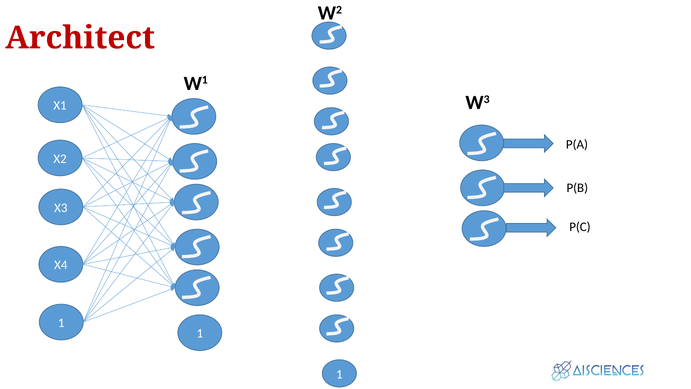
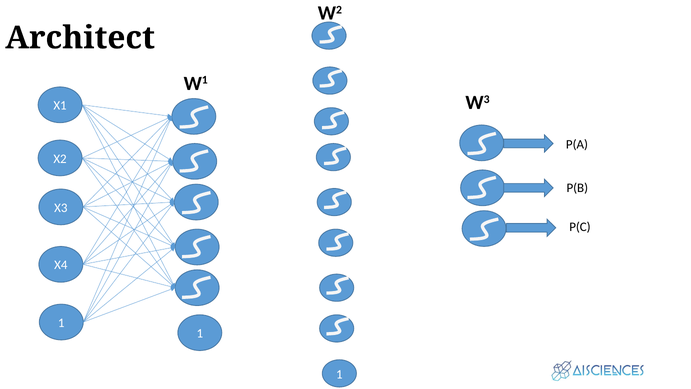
Architect colour: red -> black (80, 38)
